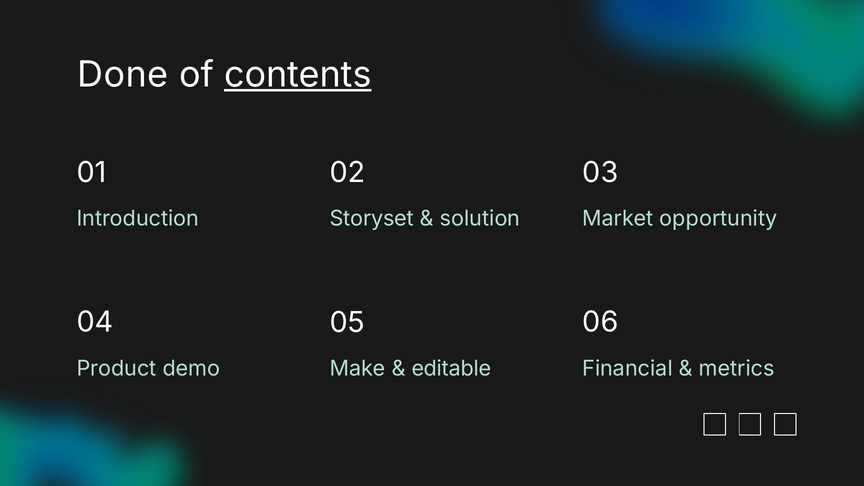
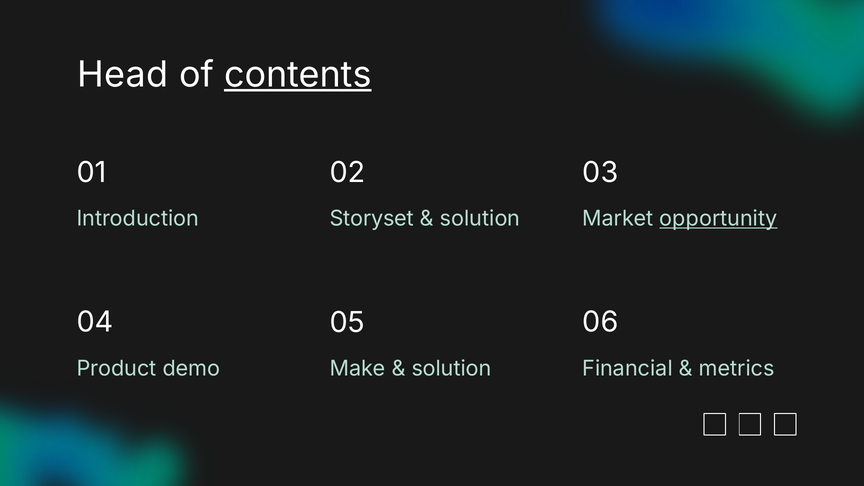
Done: Done -> Head (123, 75)
opportunity underline: none -> present (719, 219)
editable: editable -> solution (451, 369)
